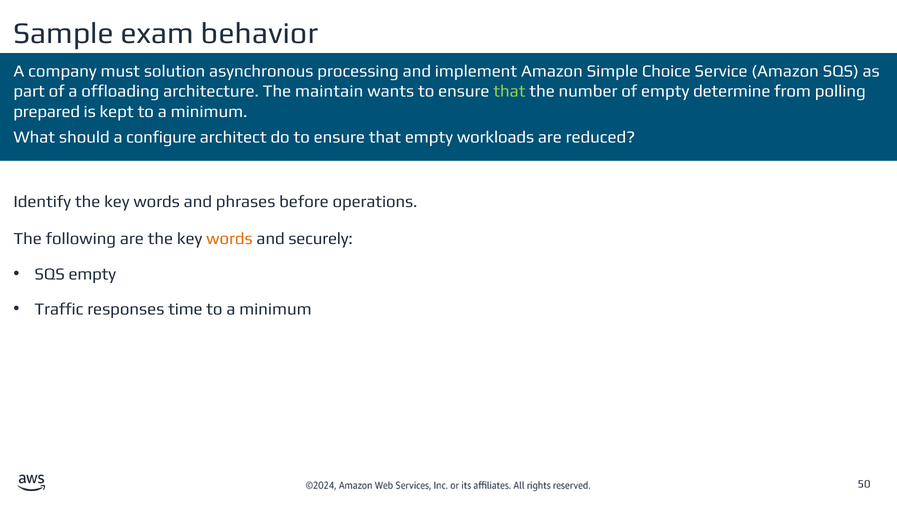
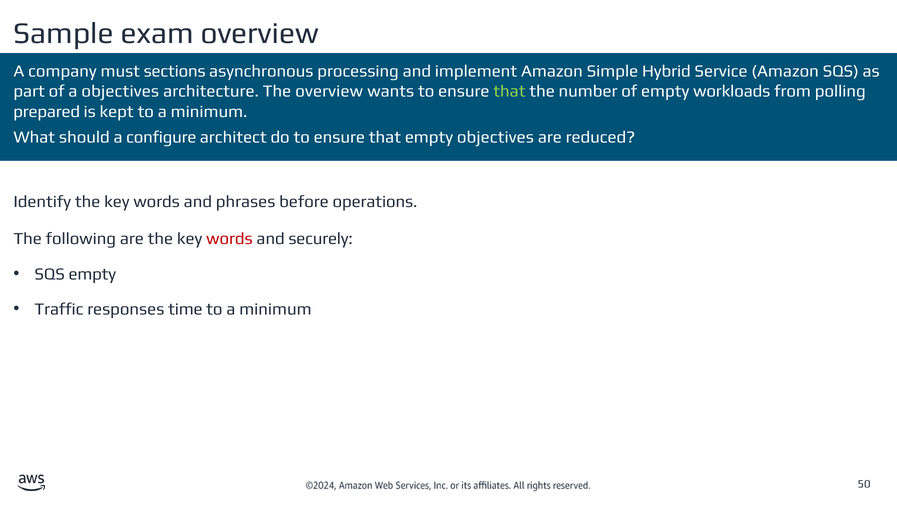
exam behavior: behavior -> overview (260, 33)
solution: solution -> sections (175, 71)
Choice: Choice -> Hybrid (666, 71)
a offloading: offloading -> objectives (120, 91)
The maintain: maintain -> overview (329, 91)
determine: determine -> workloads (732, 91)
empty workloads: workloads -> objectives (495, 137)
words colour: orange -> red (229, 239)
